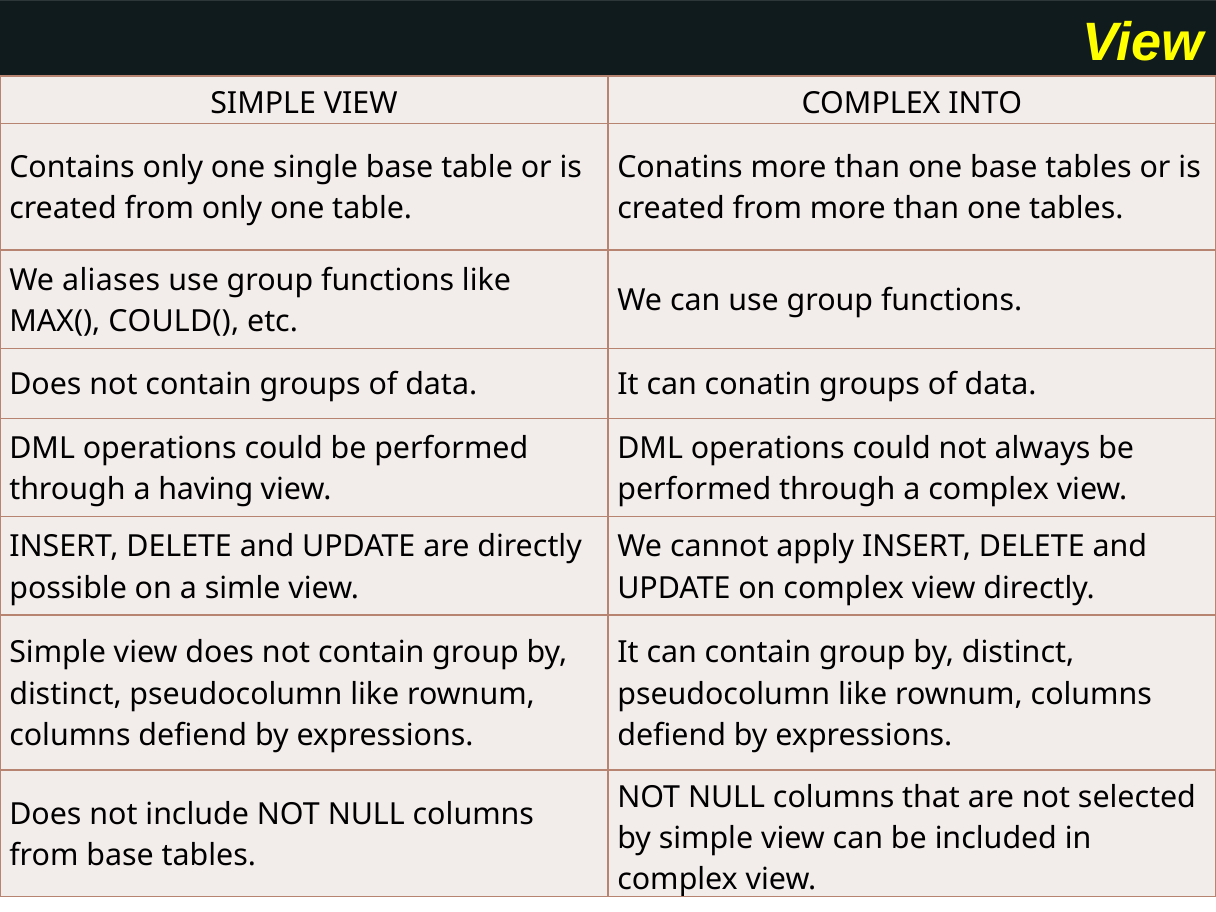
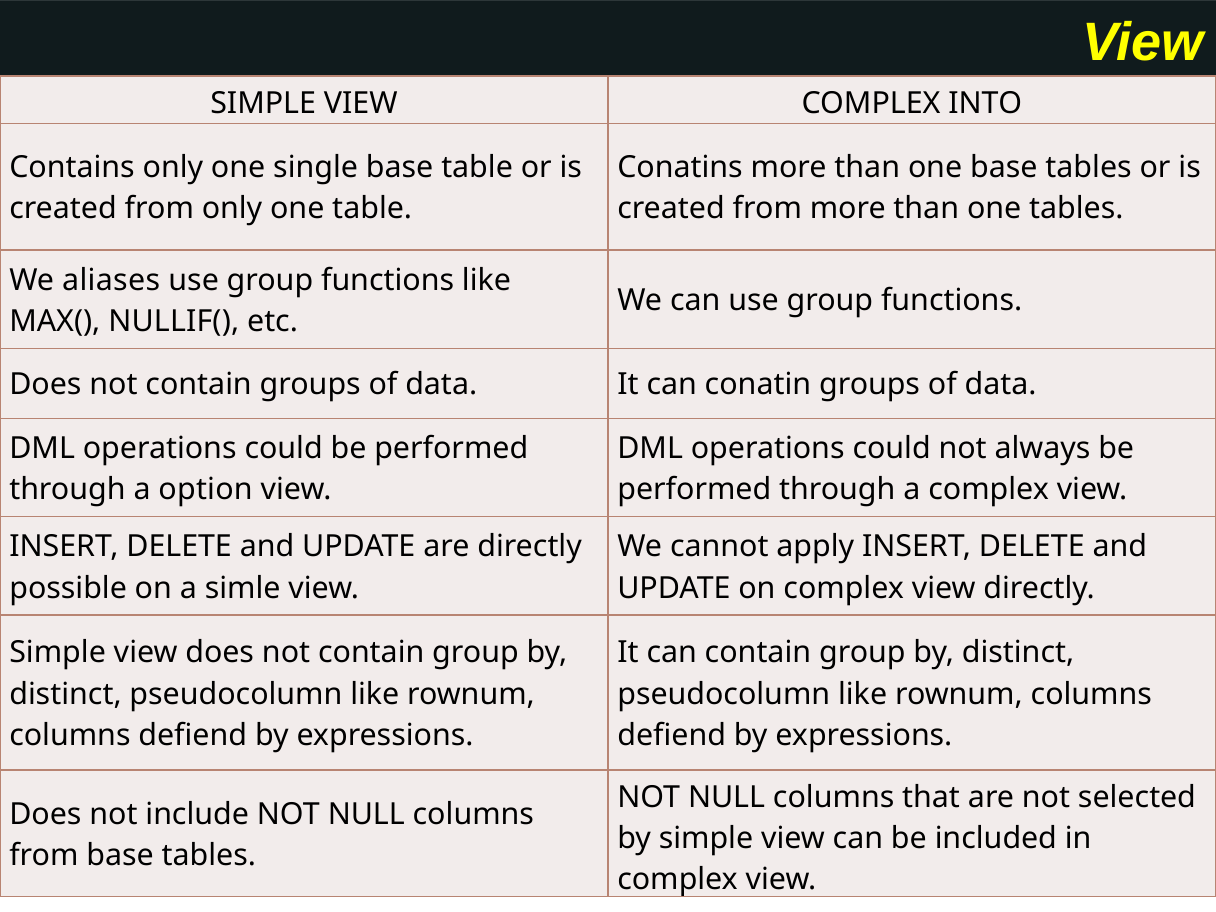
COULD(: COULD( -> NULLIF( (174, 321)
having: having -> option (206, 490)
